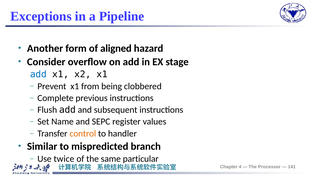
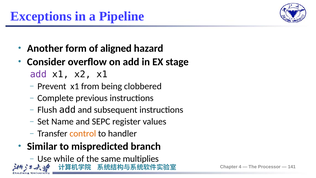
add colour: blue -> purple (38, 74)
twice: twice -> while (64, 159)
particular: particular -> multiplies (141, 159)
